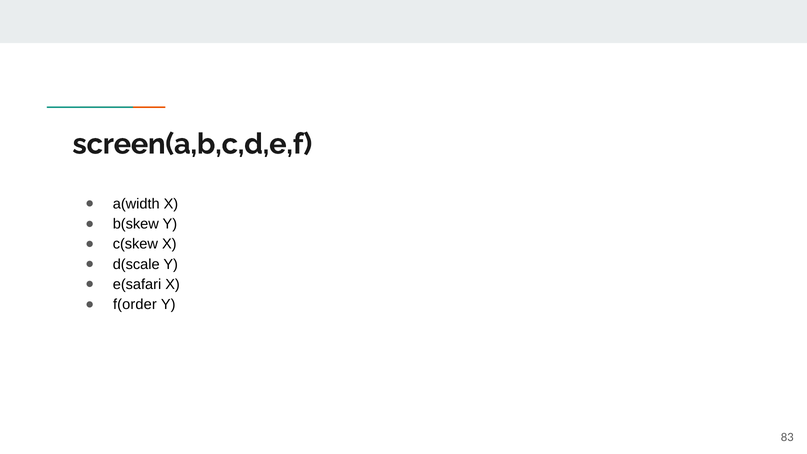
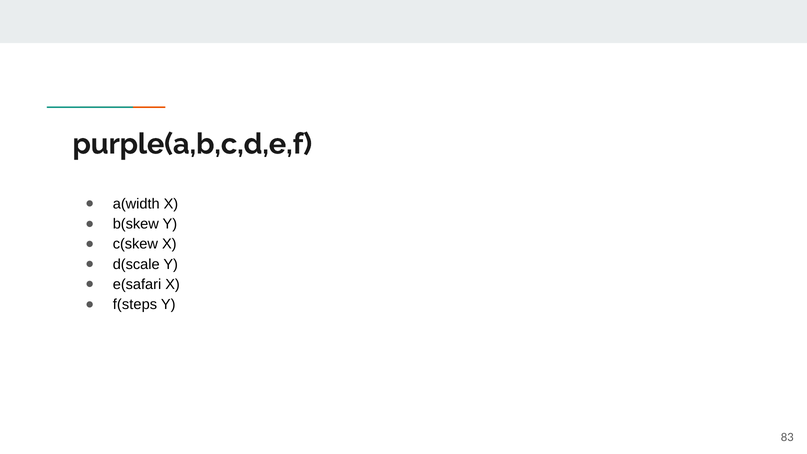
screen(a,b,c,d,e,f: screen(a,b,c,d,e,f -> purple(a,b,c,d,e,f (192, 144)
f(order: f(order -> f(steps (135, 304)
